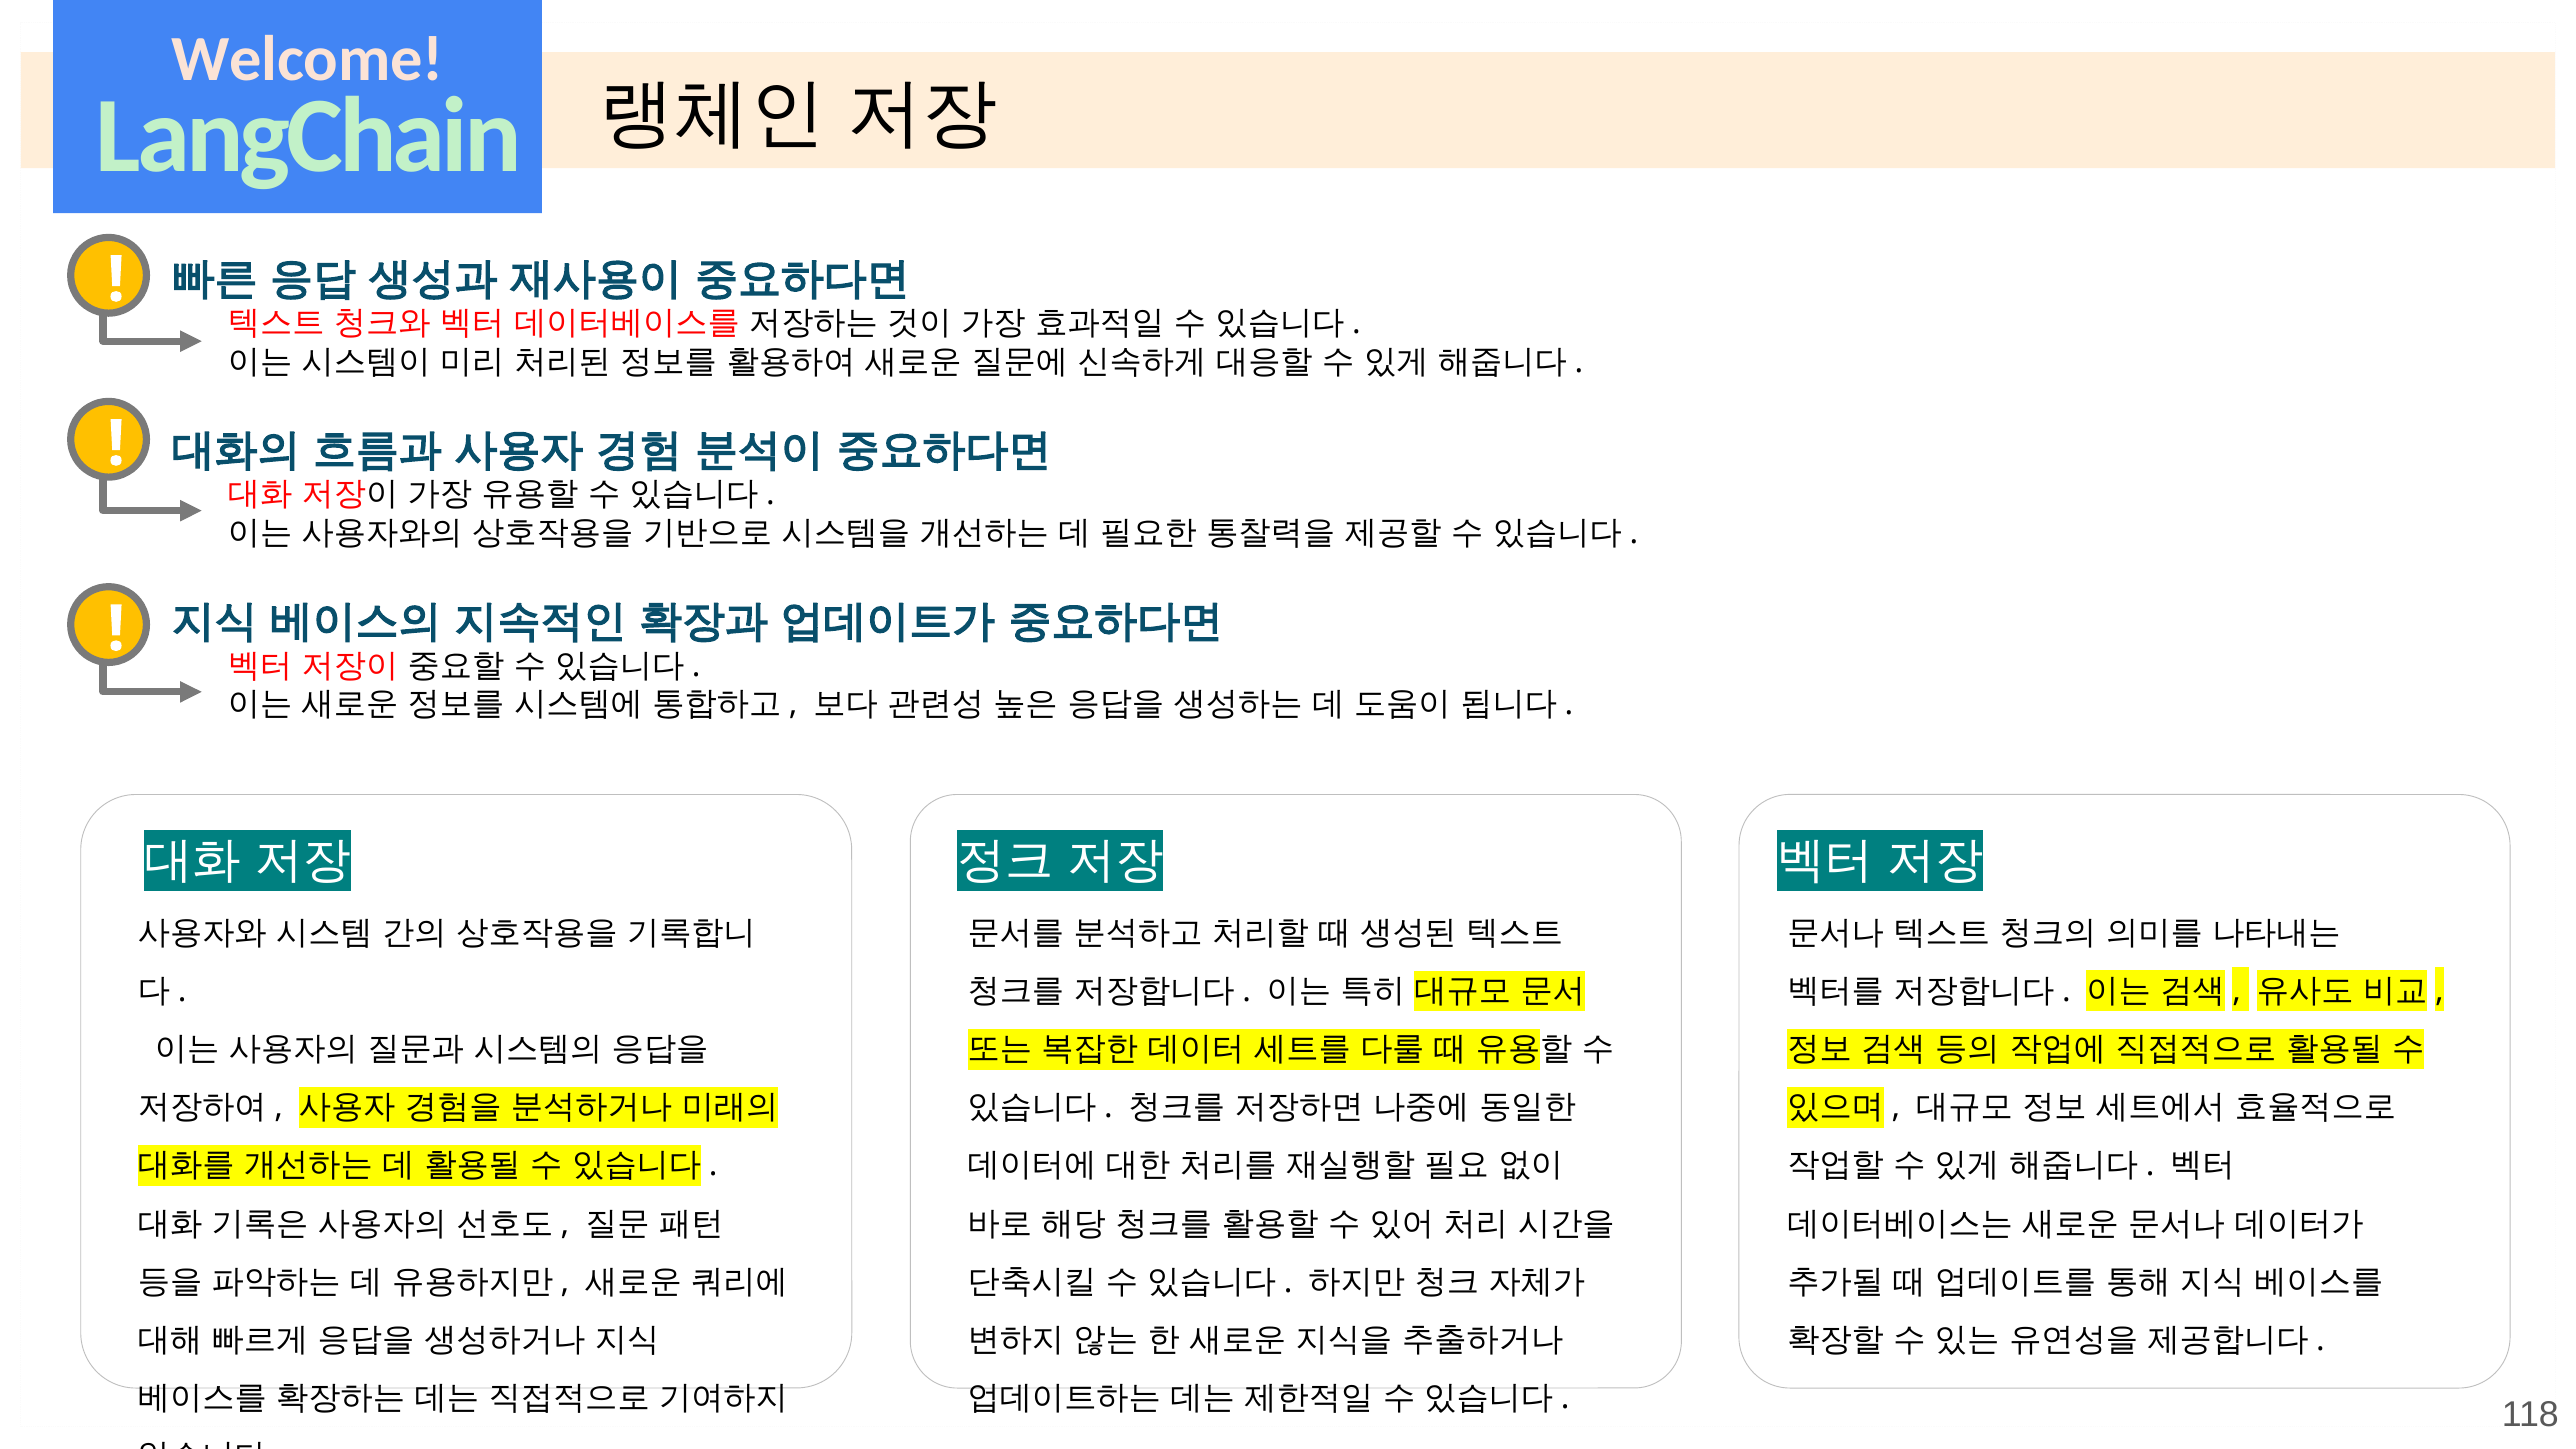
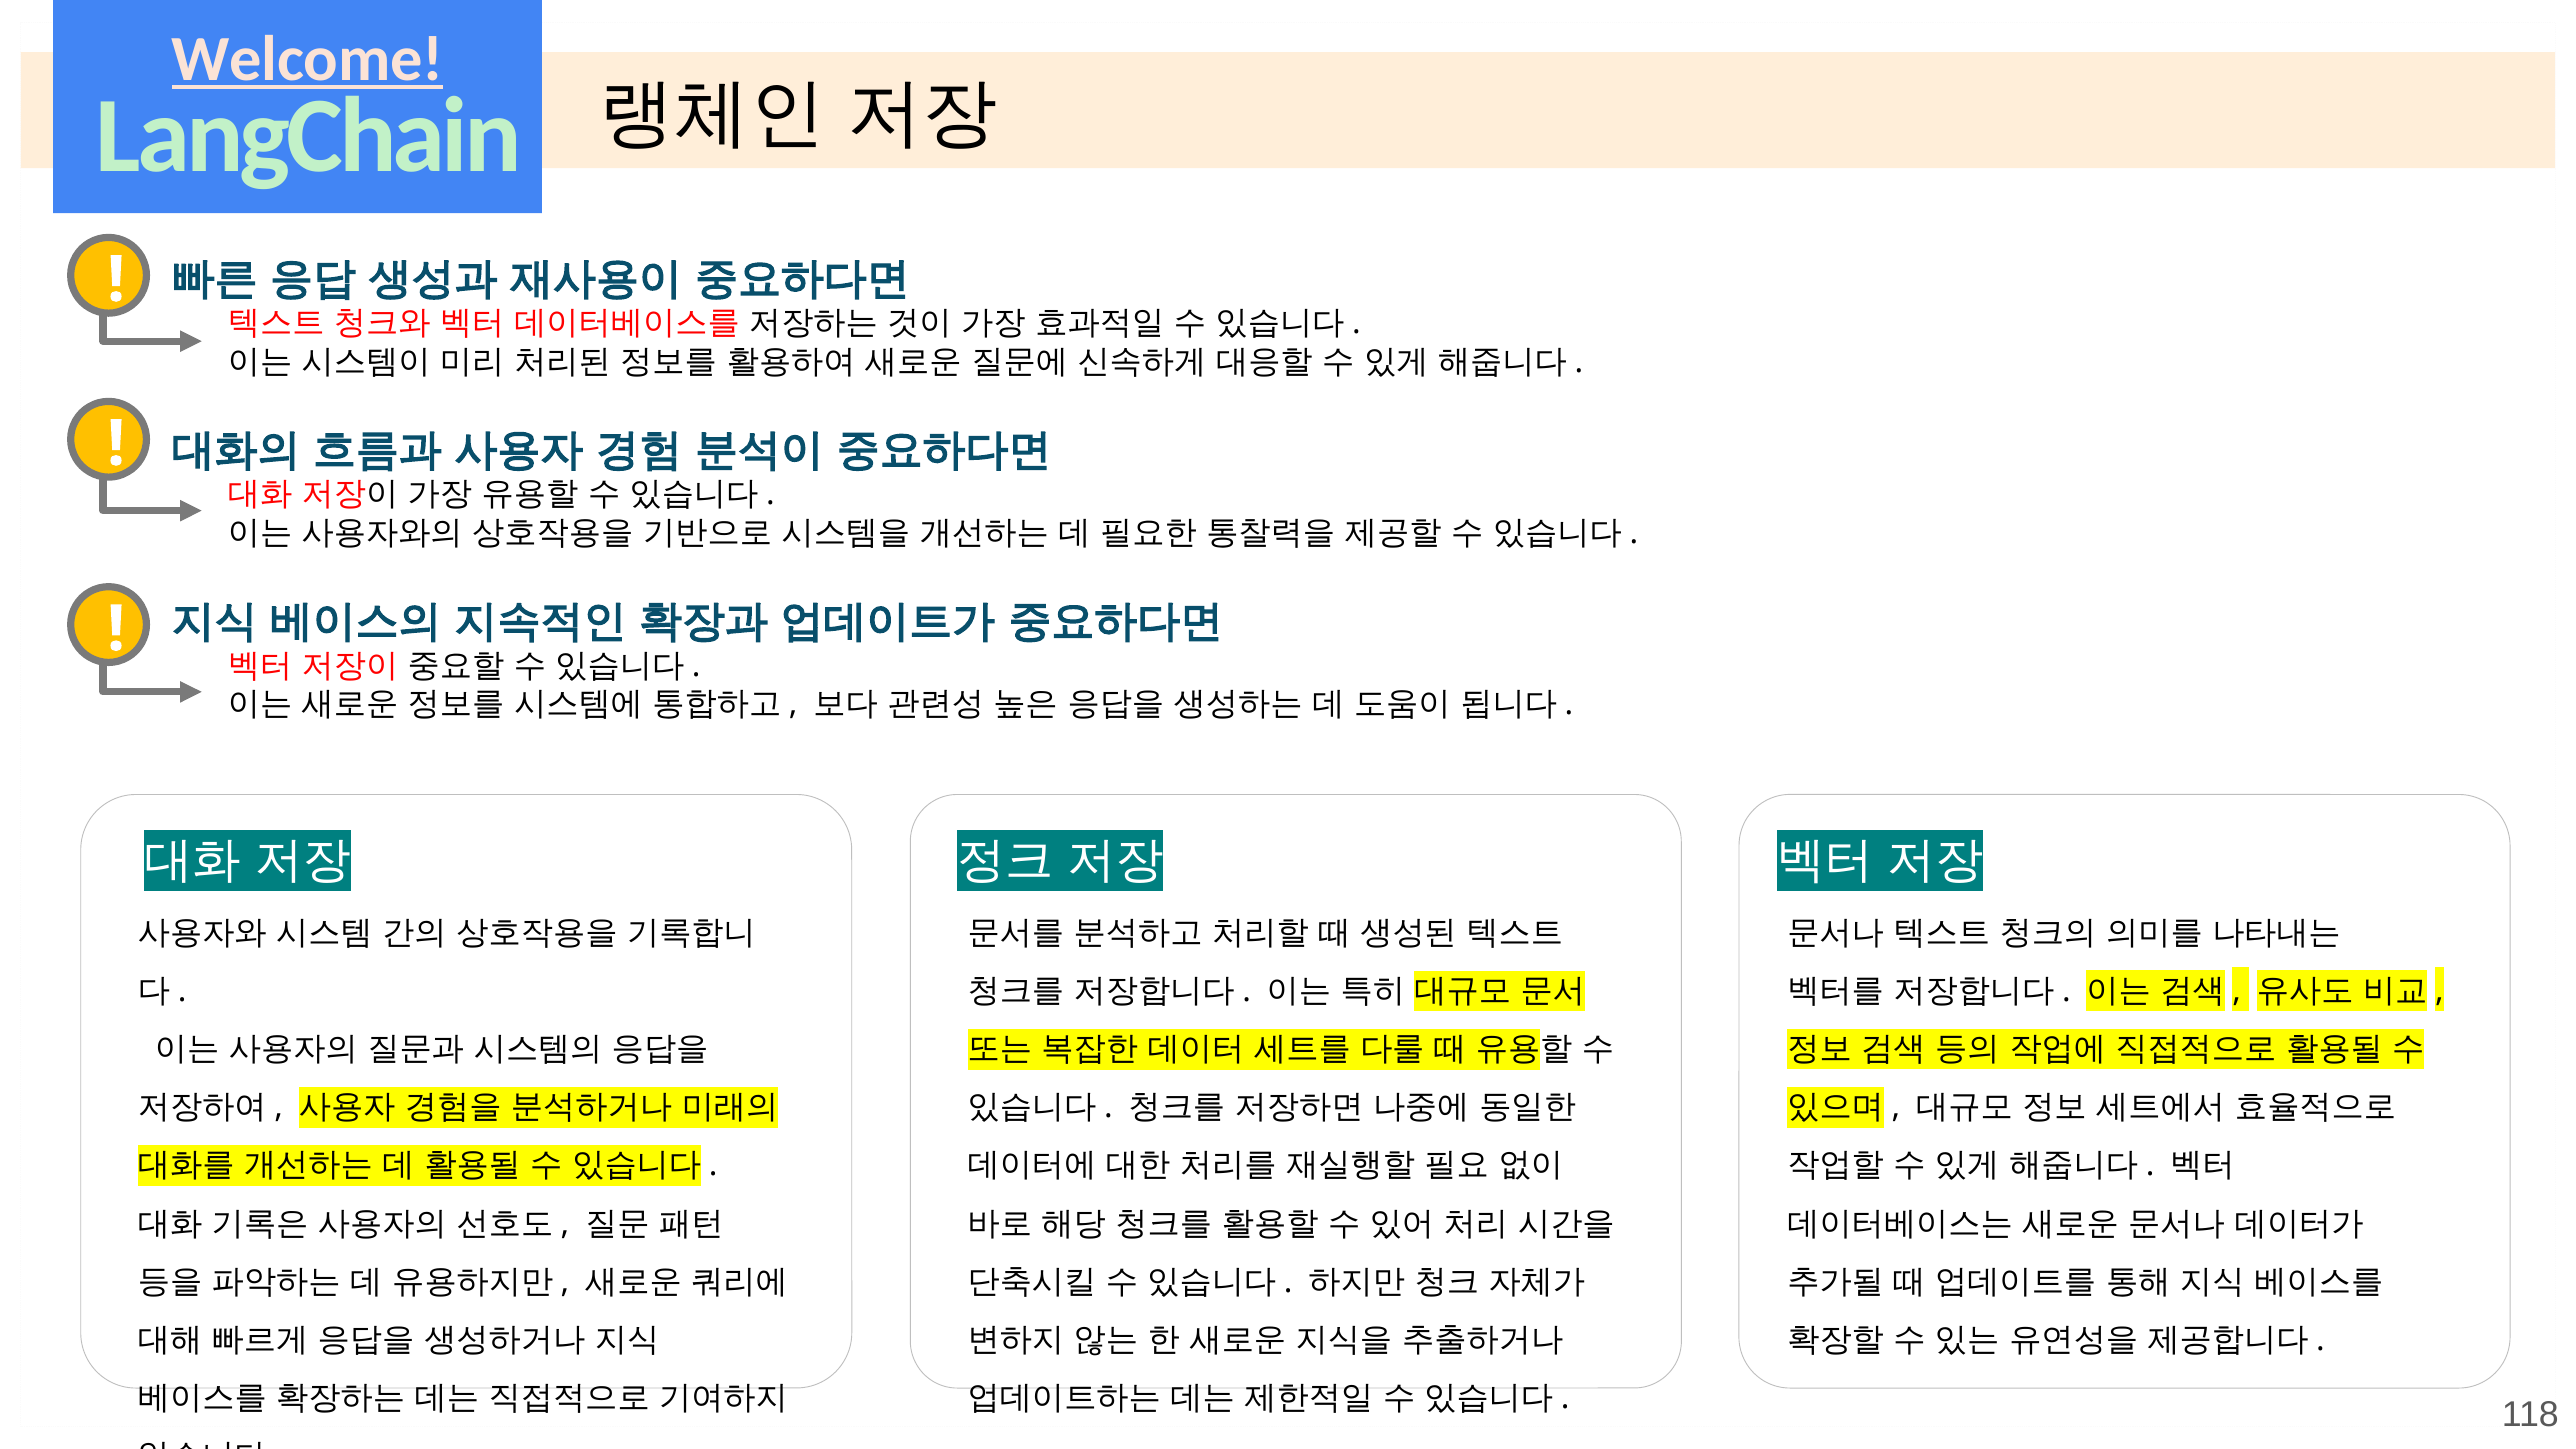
Welcome underline: none -> present (307, 60)
